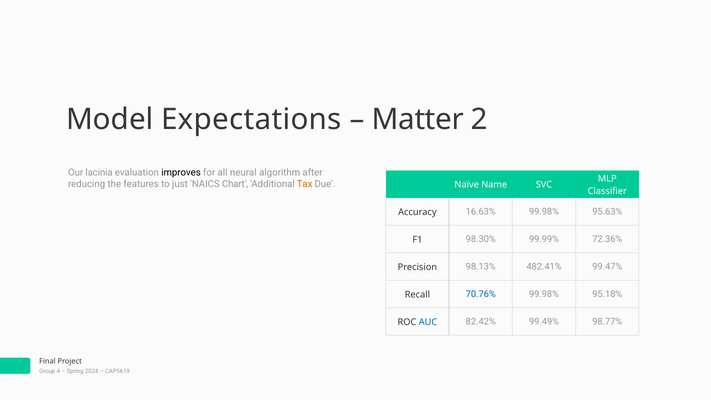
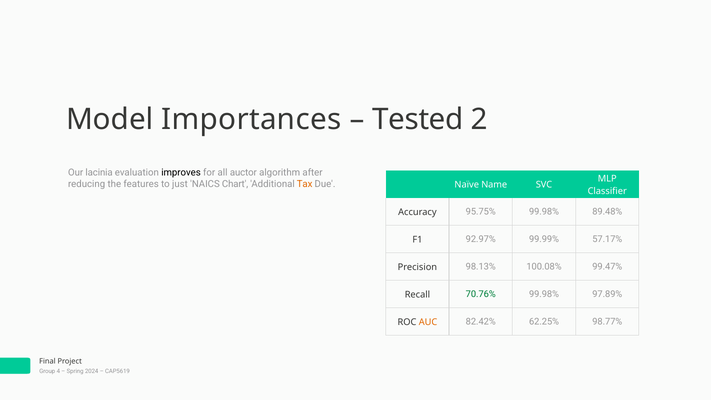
Expectations: Expectations -> Importances (251, 120)
Matter: Matter -> Tested (418, 120)
neural: neural -> auctor (243, 173)
16.63%: 16.63% -> 95.75% (481, 212)
95.63%: 95.63% -> 89.48% (607, 212)
98.30%: 98.30% -> 92.97% (481, 239)
72.36%: 72.36% -> 57.17% (607, 239)
482.41%: 482.41% -> 100.08% (544, 267)
70.76% colour: blue -> green (481, 294)
95.18%: 95.18% -> 97.89% (607, 294)
AUC colour: blue -> orange (428, 322)
99.49%: 99.49% -> 62.25% (544, 322)
